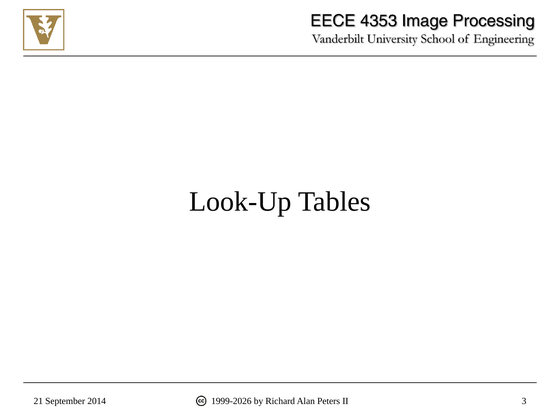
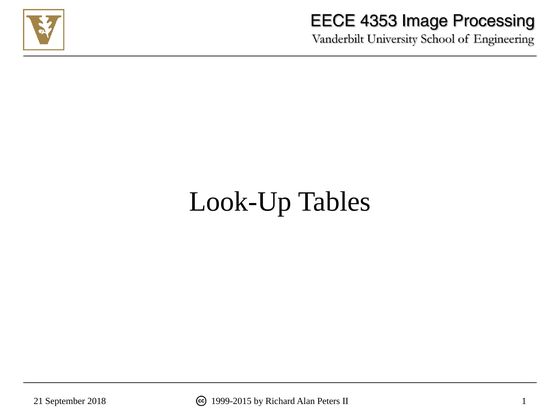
2014: 2014 -> 2018 (97, 401)
1999-2026: 1999-2026 -> 1999-2015 (231, 401)
3: 3 -> 1 (524, 401)
